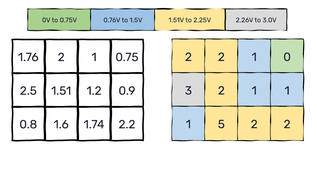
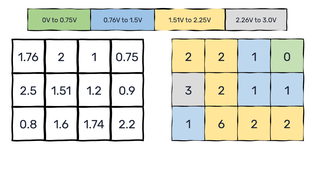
5: 5 -> 6 (221, 124)
